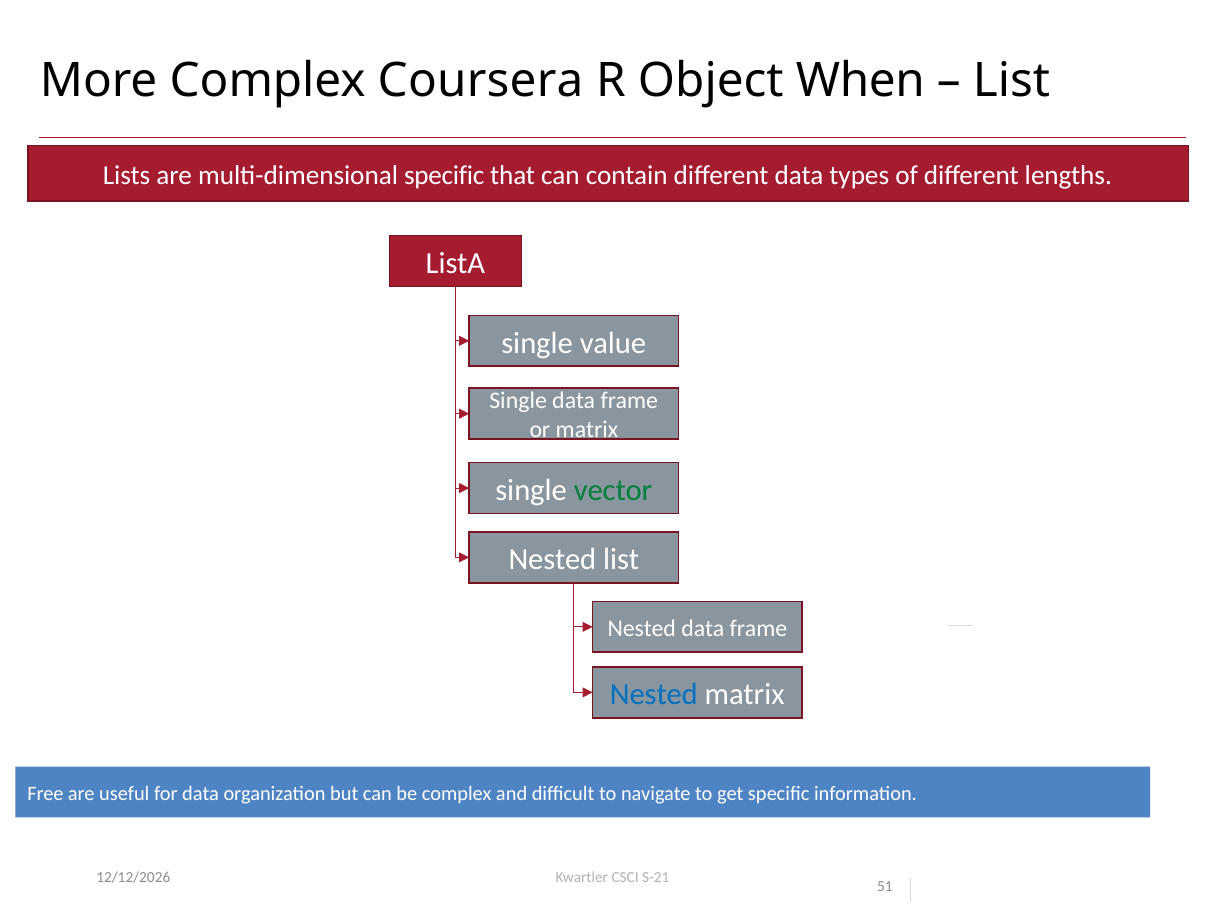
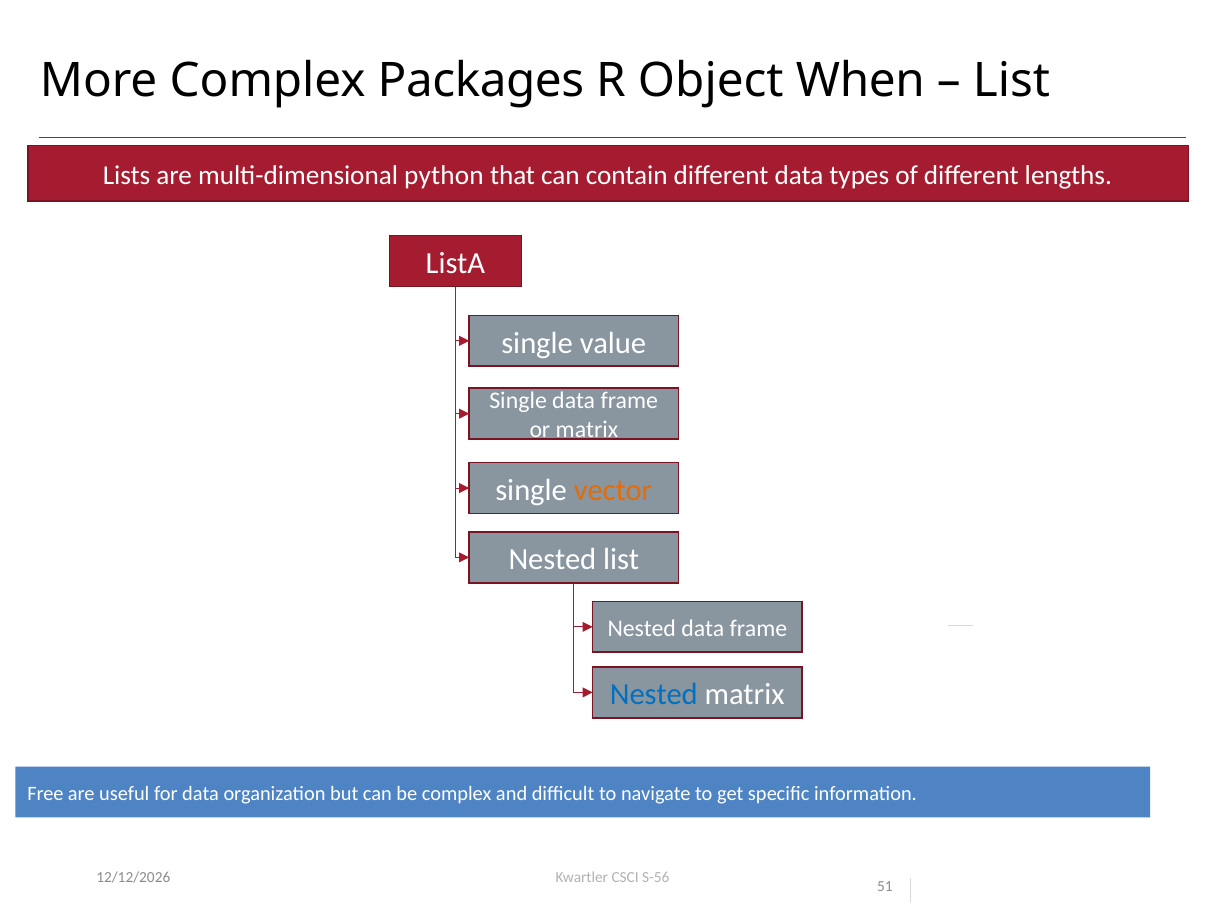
Coursera: Coursera -> Packages (481, 80)
multi-dimensional specific: specific -> python (444, 175)
vector colour: green -> orange (613, 490)
S-21: S-21 -> S-56 (656, 877)
